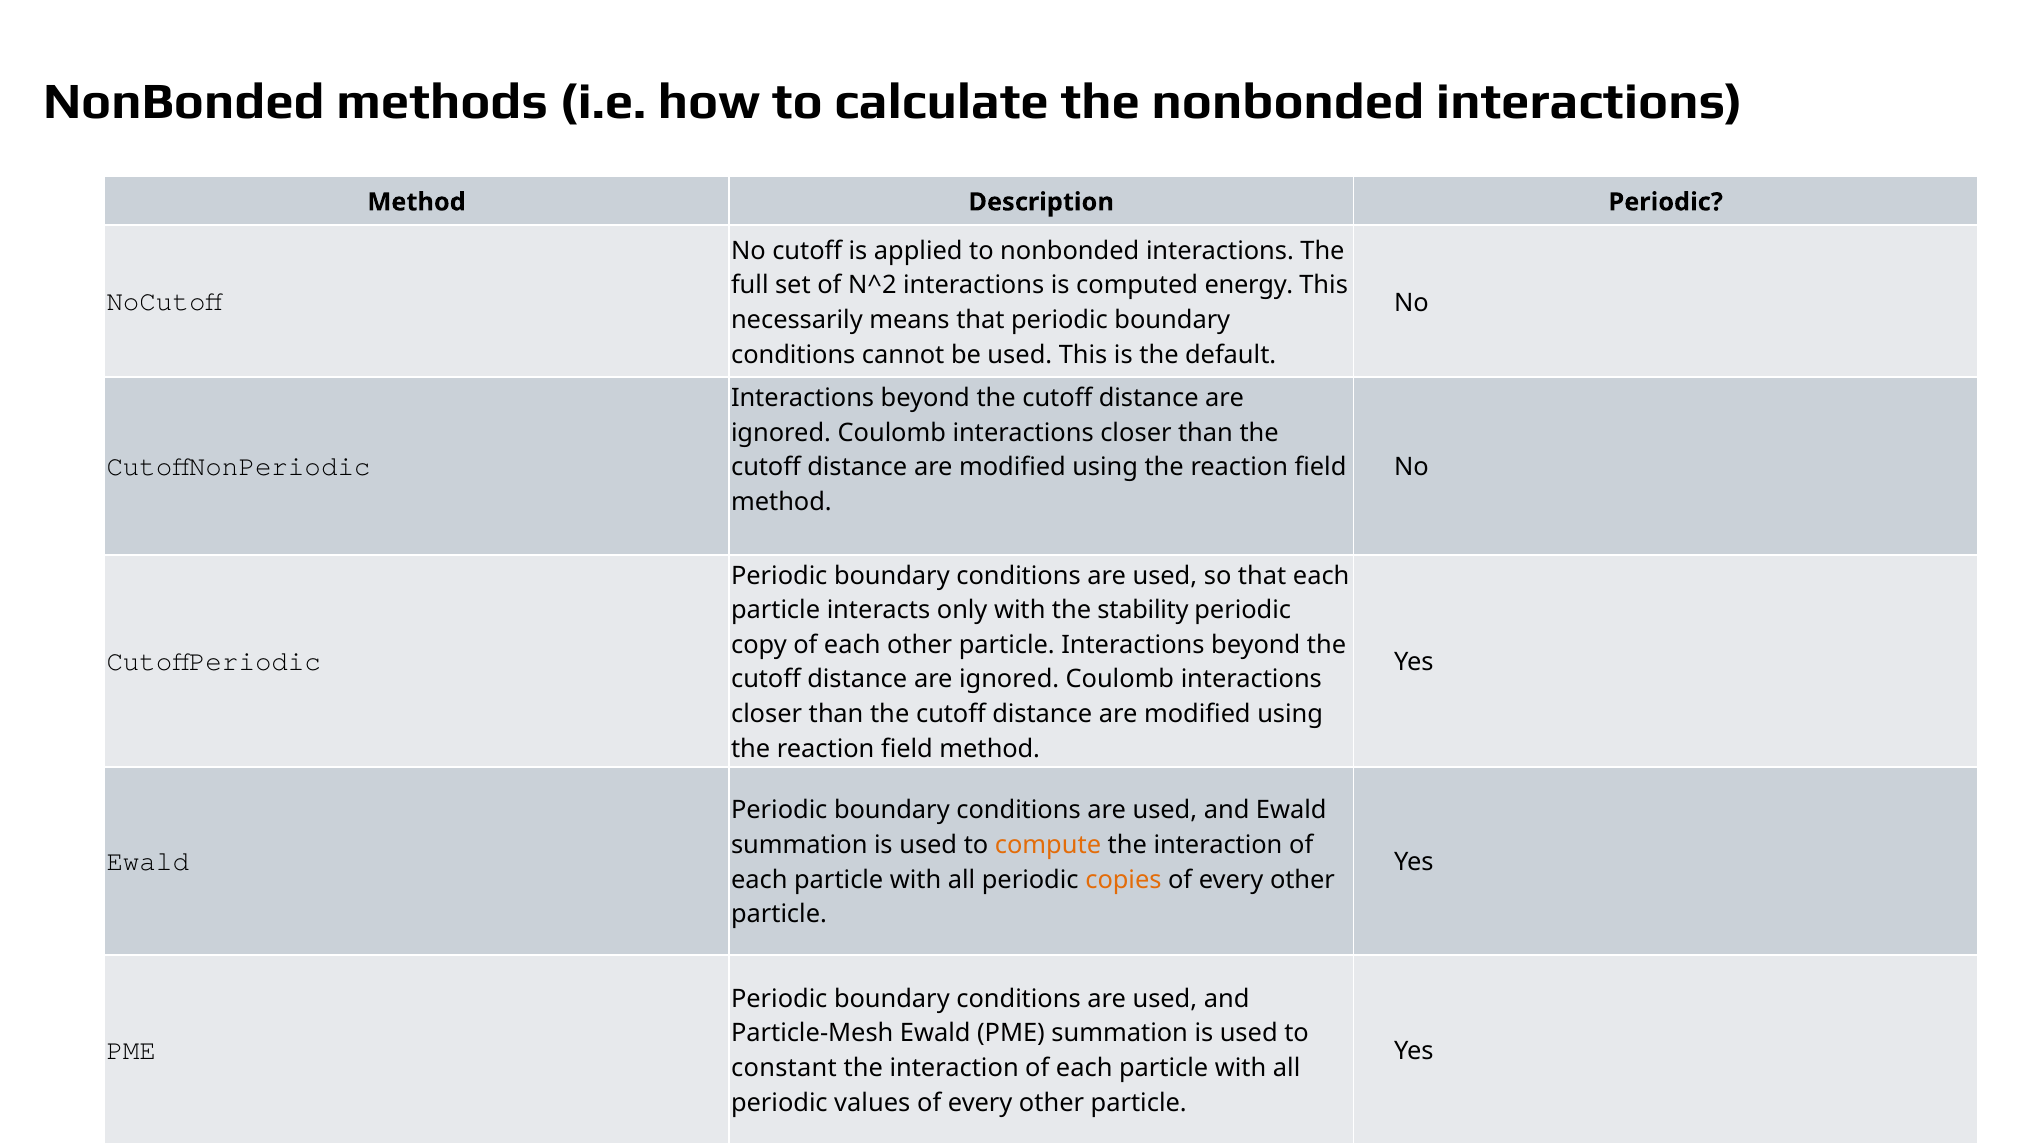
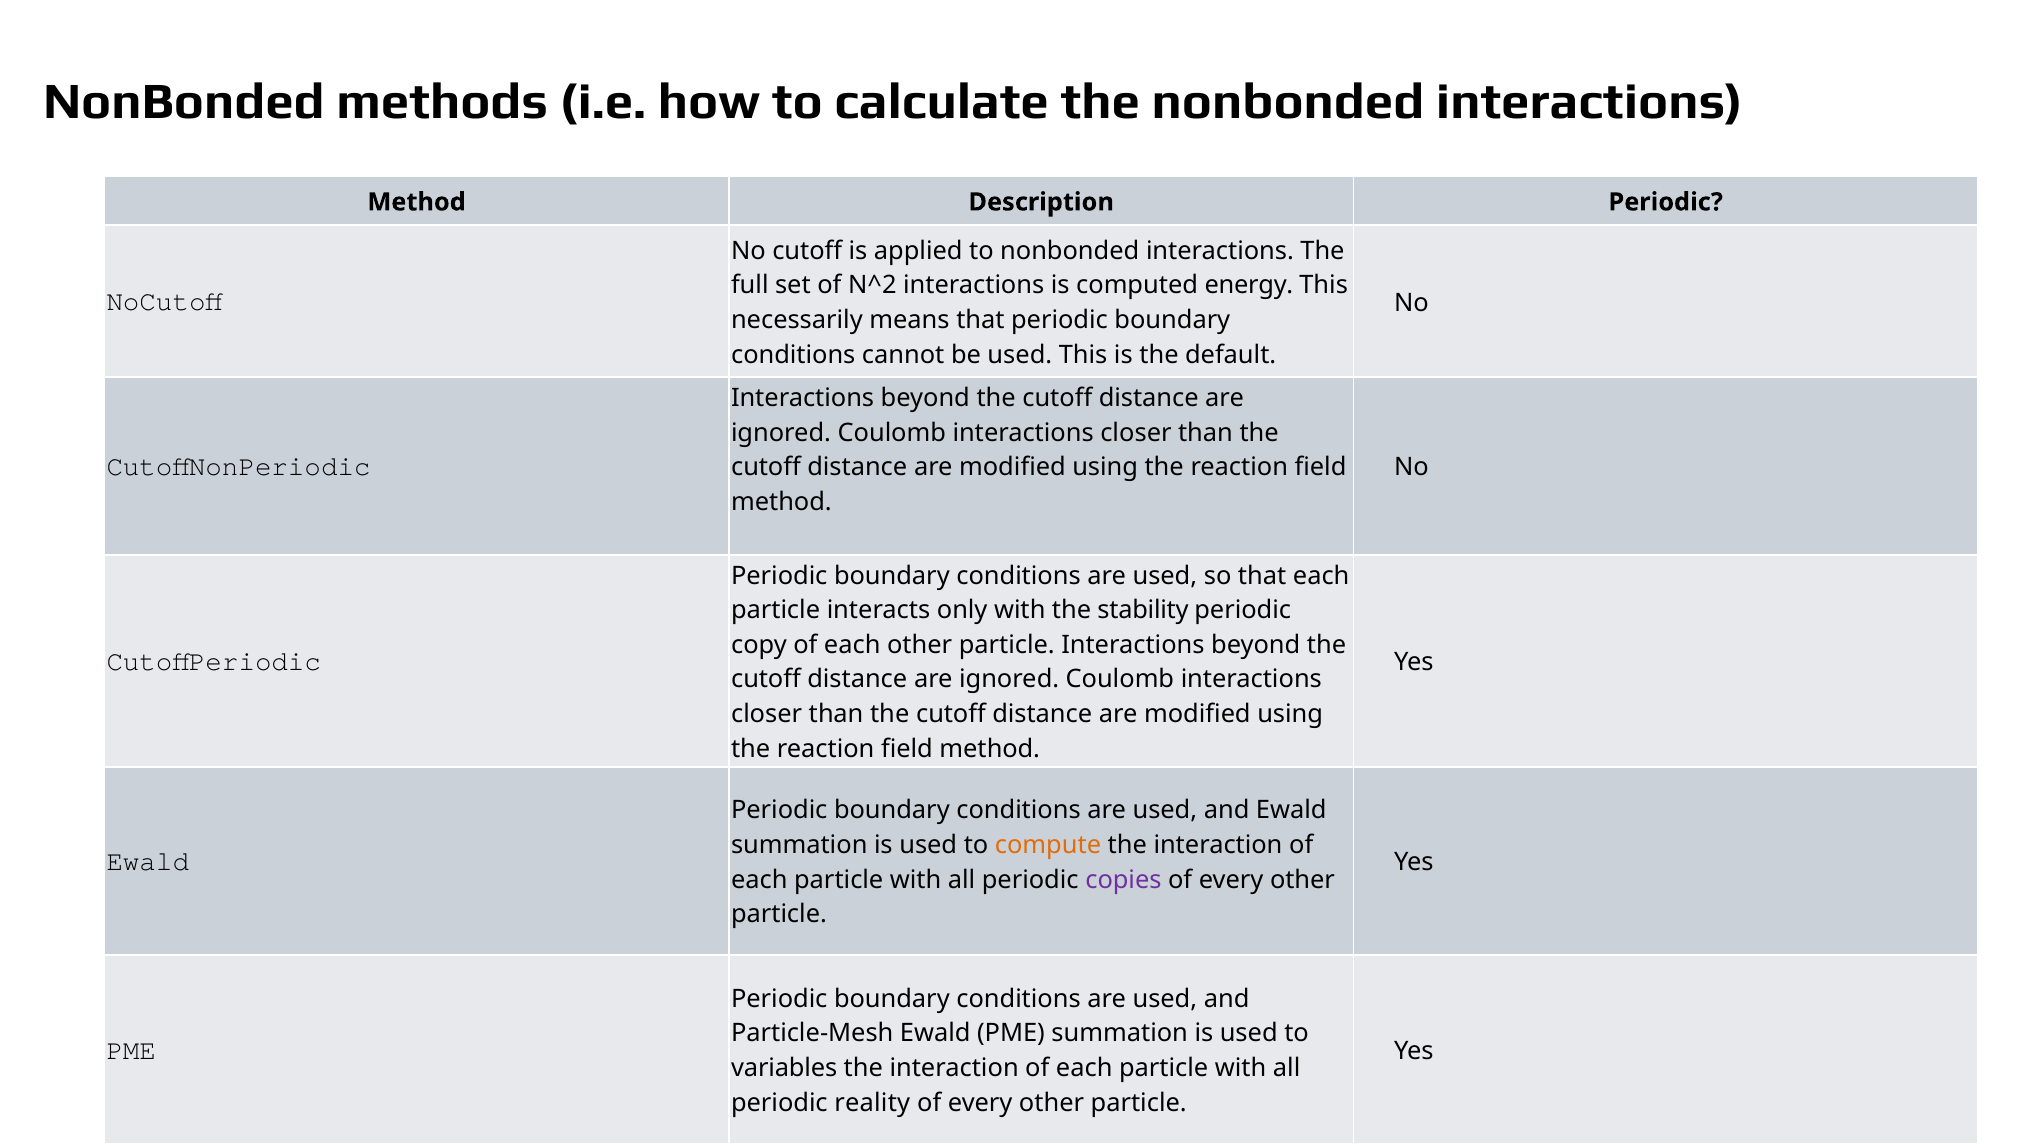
copies colour: orange -> purple (1123, 880)
constant: constant -> variables (784, 1068)
values: values -> reality (872, 1103)
